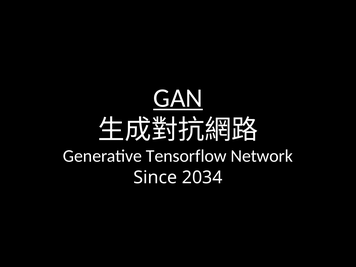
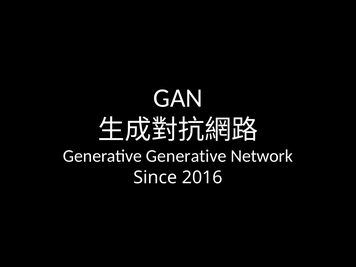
GAN underline: present -> none (178, 98)
Generative Tensorflow: Tensorflow -> Generative (186, 156)
2034: 2034 -> 2016 (202, 177)
